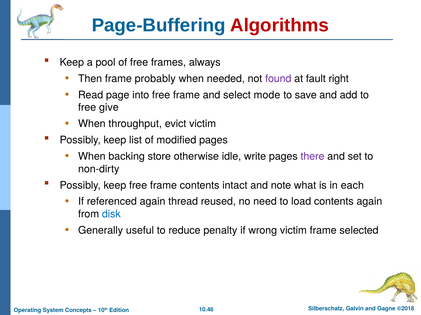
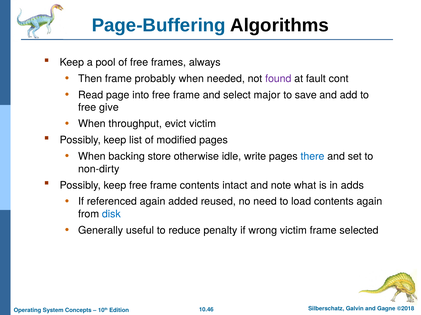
Algorithms colour: red -> black (280, 25)
right: right -> cont (339, 79)
mode: mode -> major (267, 95)
there colour: purple -> blue (313, 157)
each: each -> adds (352, 186)
thread: thread -> added (183, 202)
